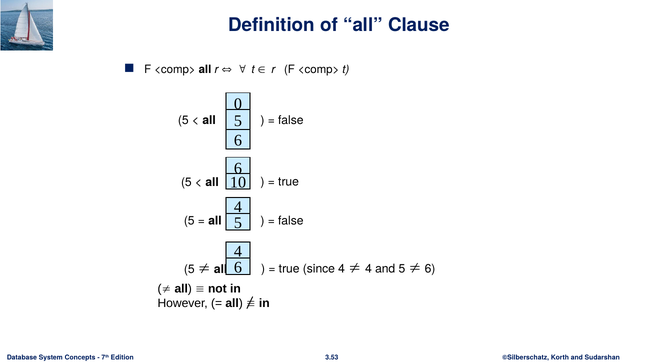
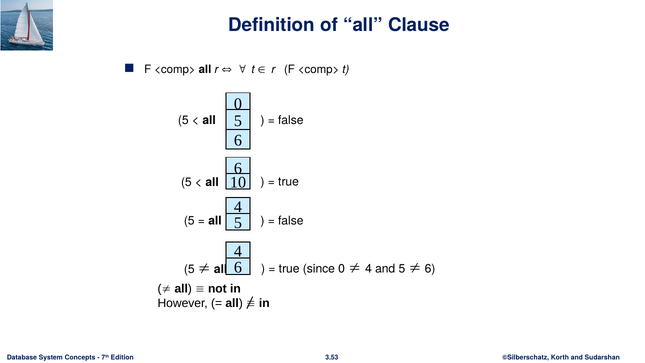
since 4: 4 -> 0 (342, 268)
